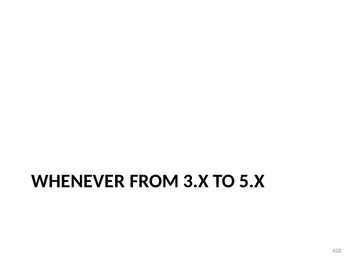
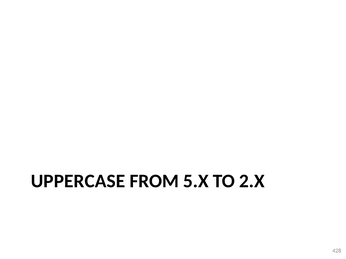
WHENEVER: WHENEVER -> UPPERCASE (78, 181)
3.X: 3.X -> 5.X (196, 181)
5.X: 5.X -> 2.X (252, 181)
